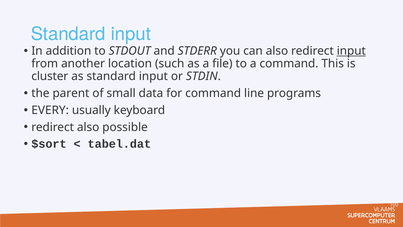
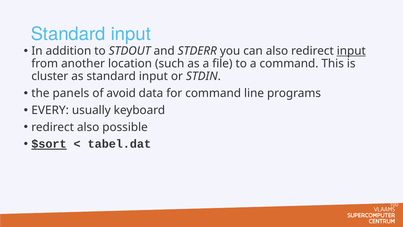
parent: parent -> panels (71, 93)
small: small -> avoid (121, 93)
$sort underline: none -> present (49, 144)
